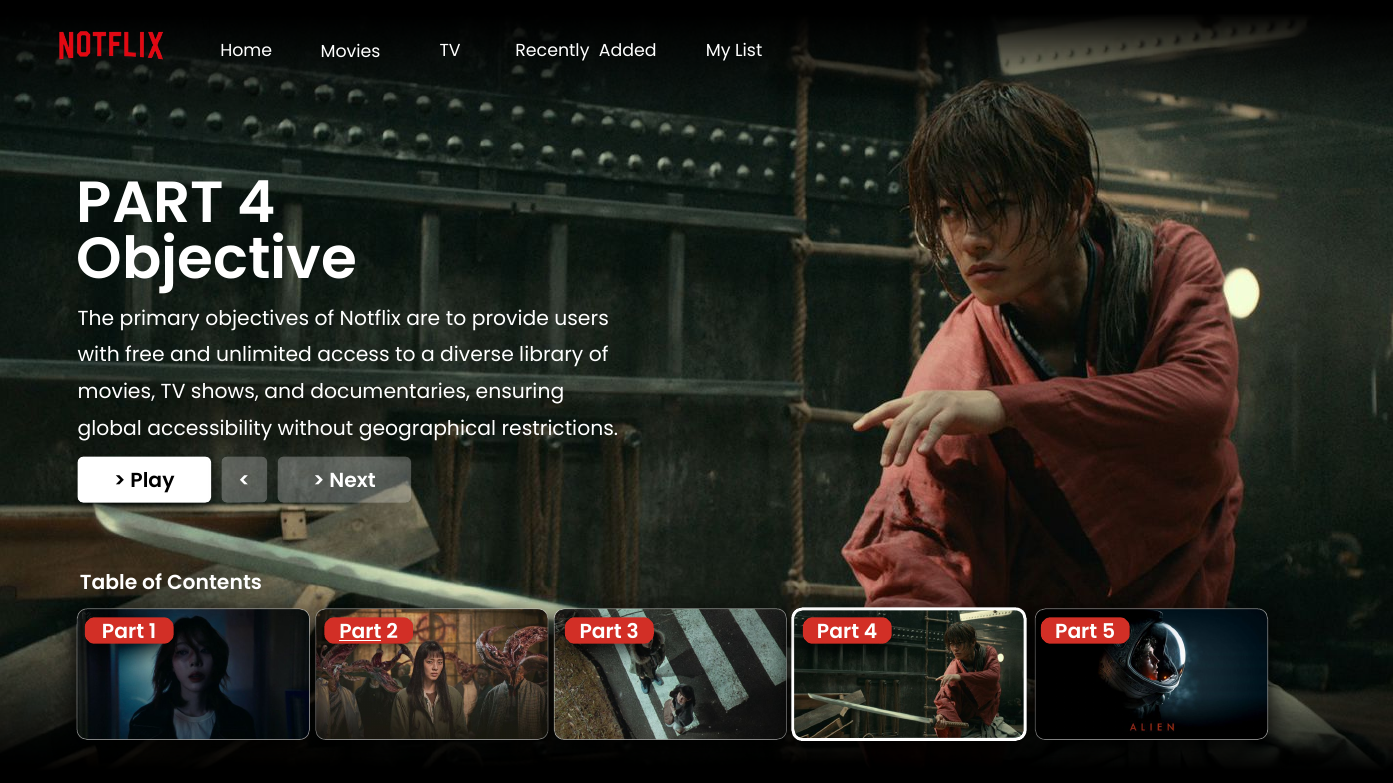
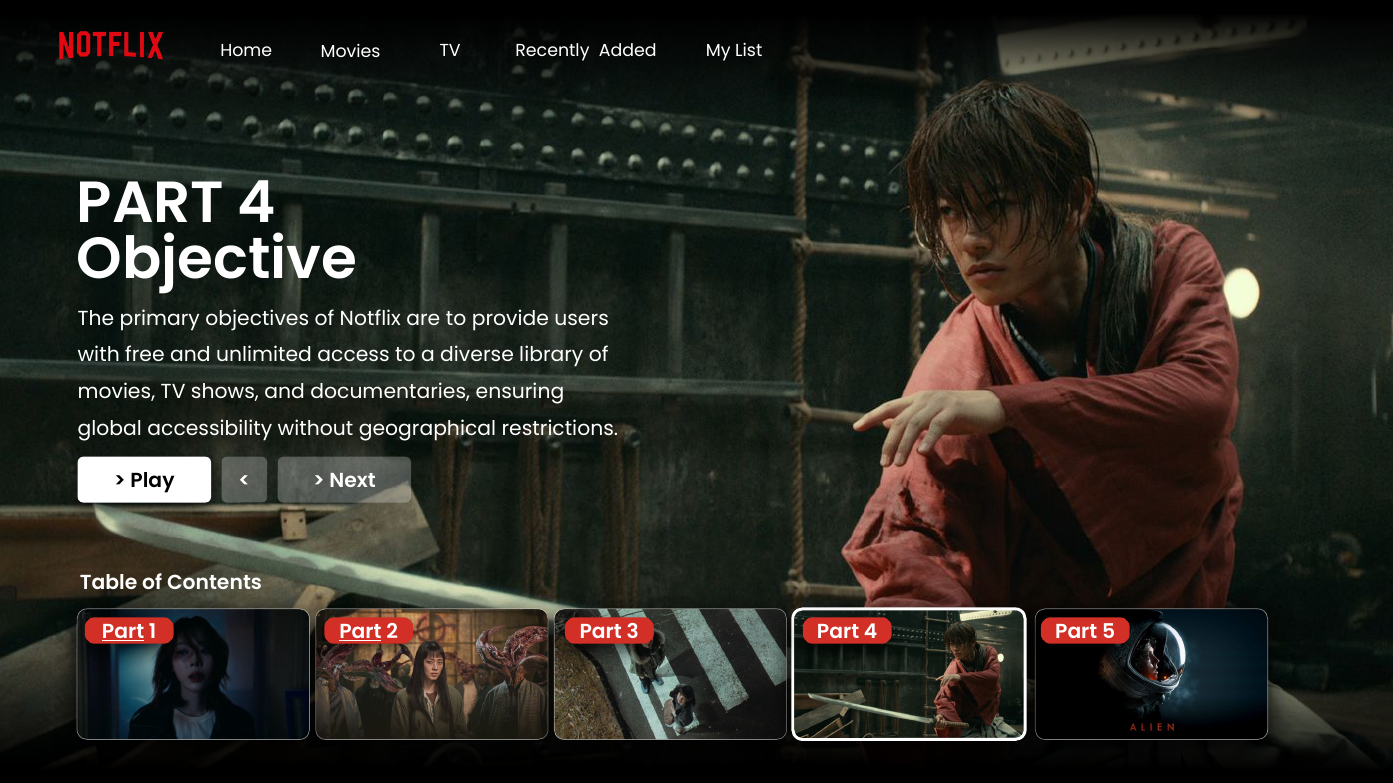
Part underline: none -> present (123, 632)
